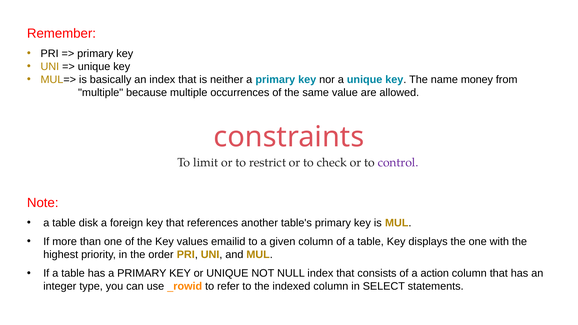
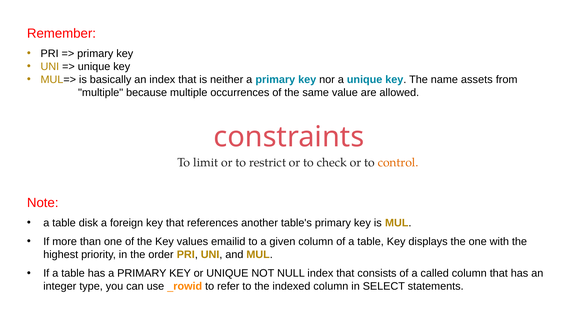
money: money -> assets (477, 80)
control colour: purple -> orange (398, 163)
action: action -> called (435, 273)
